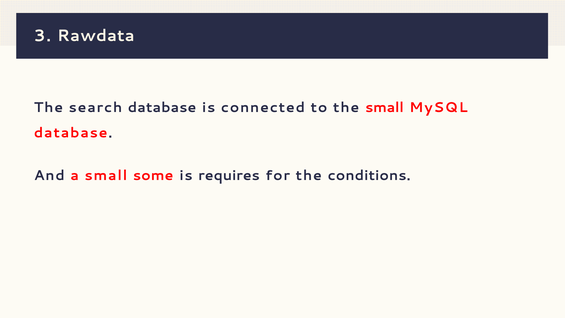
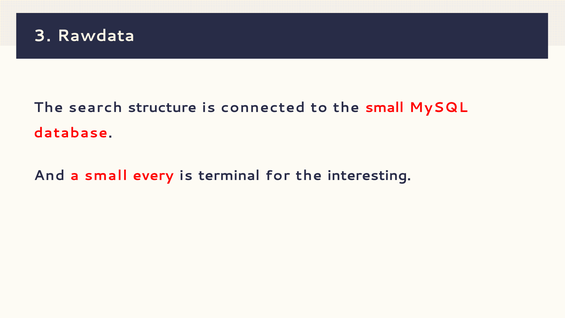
search database: database -> structure (162, 107)
some: some -> every (153, 175)
requires: requires -> terminal (229, 175)
conditions: conditions -> interesting (369, 175)
